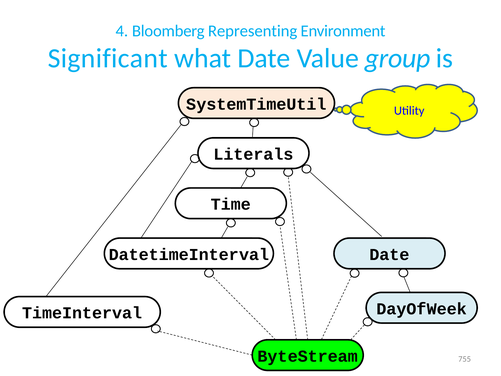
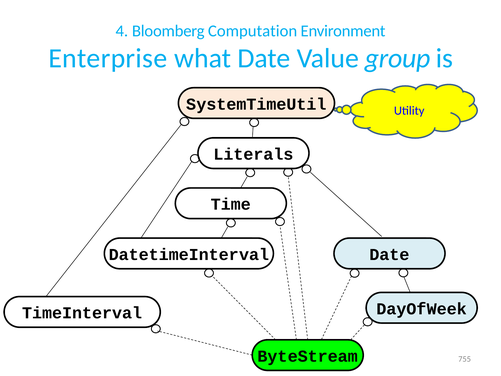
Representing: Representing -> Computation (253, 31)
Significant: Significant -> Enterprise (108, 58)
